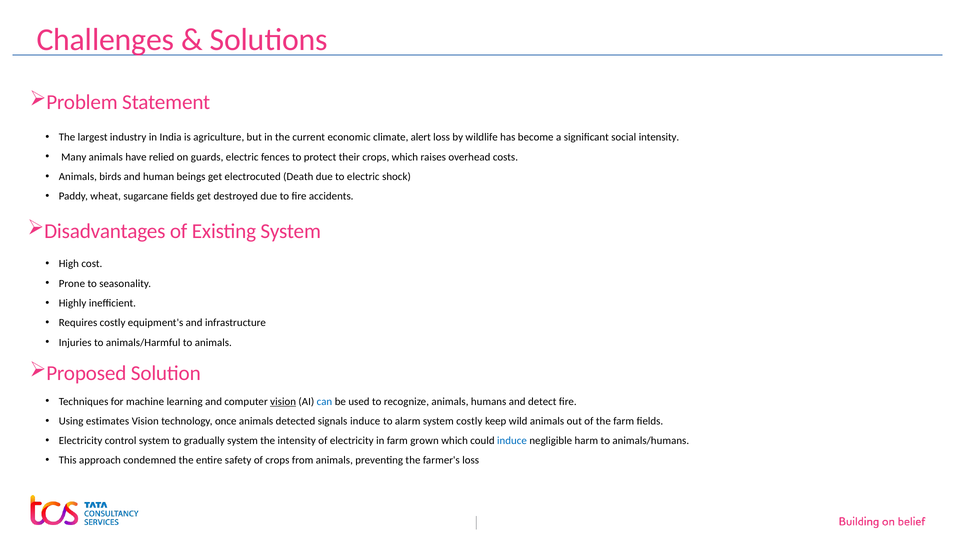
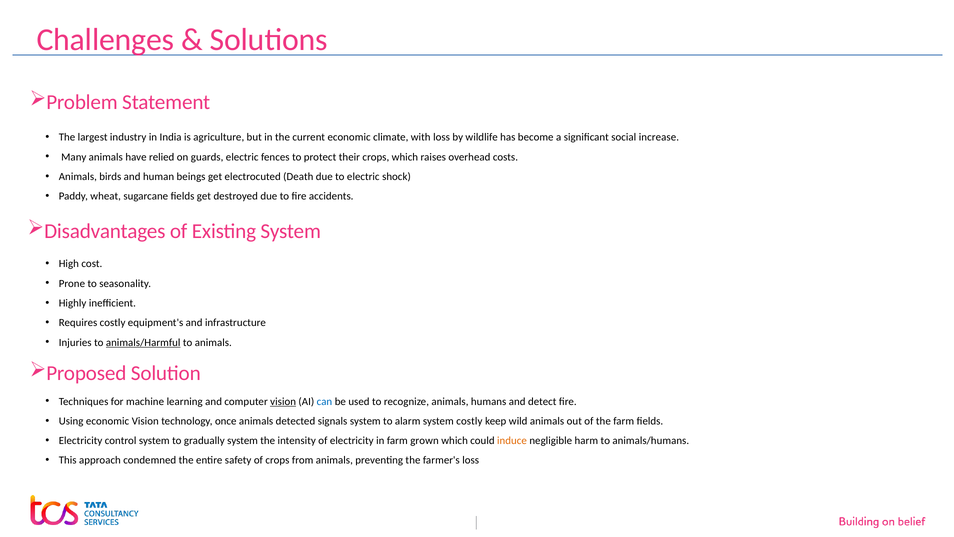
alert: alert -> with (421, 137)
social intensity: intensity -> increase (659, 137)
animals/Harmful underline: none -> present (143, 342)
Using estimates: estimates -> economic (108, 421)
signals induce: induce -> system (365, 421)
induce colour: blue -> orange (512, 440)
